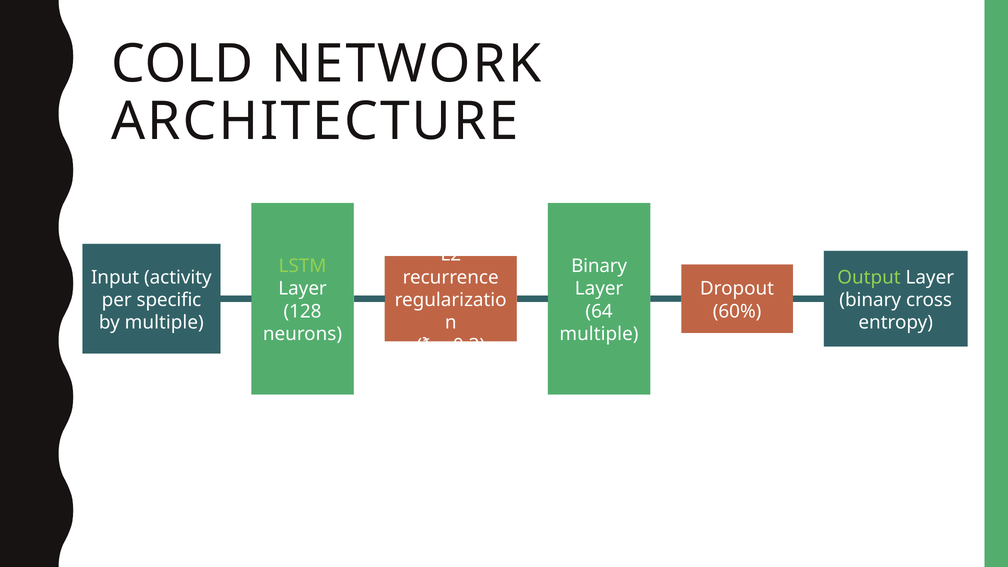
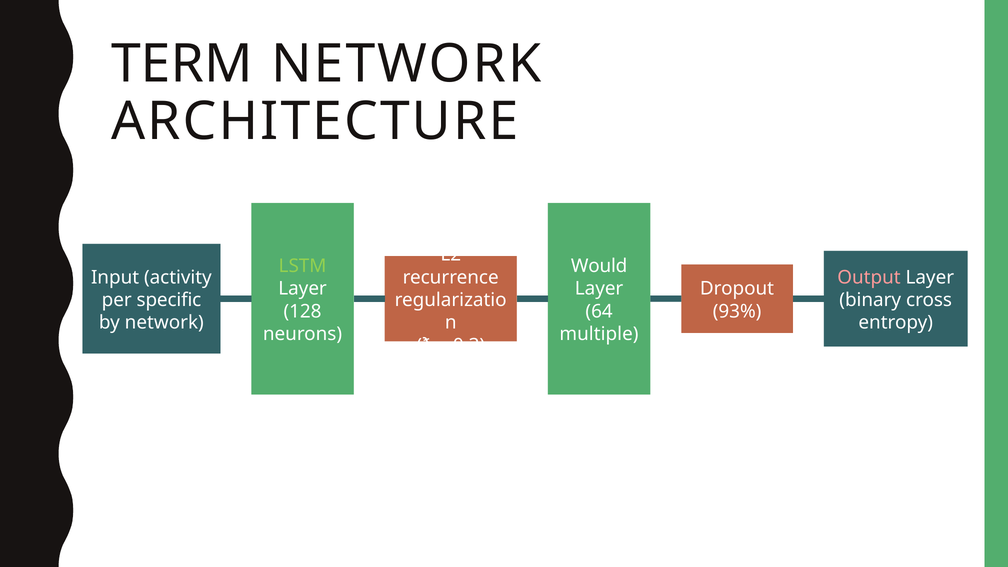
COLD: COLD -> TERM (182, 64)
Binary: Binary -> Would (599, 266)
Output colour: light green -> pink (869, 277)
60%: 60% -> 93% (737, 311)
by multiple: multiple -> network (164, 323)
